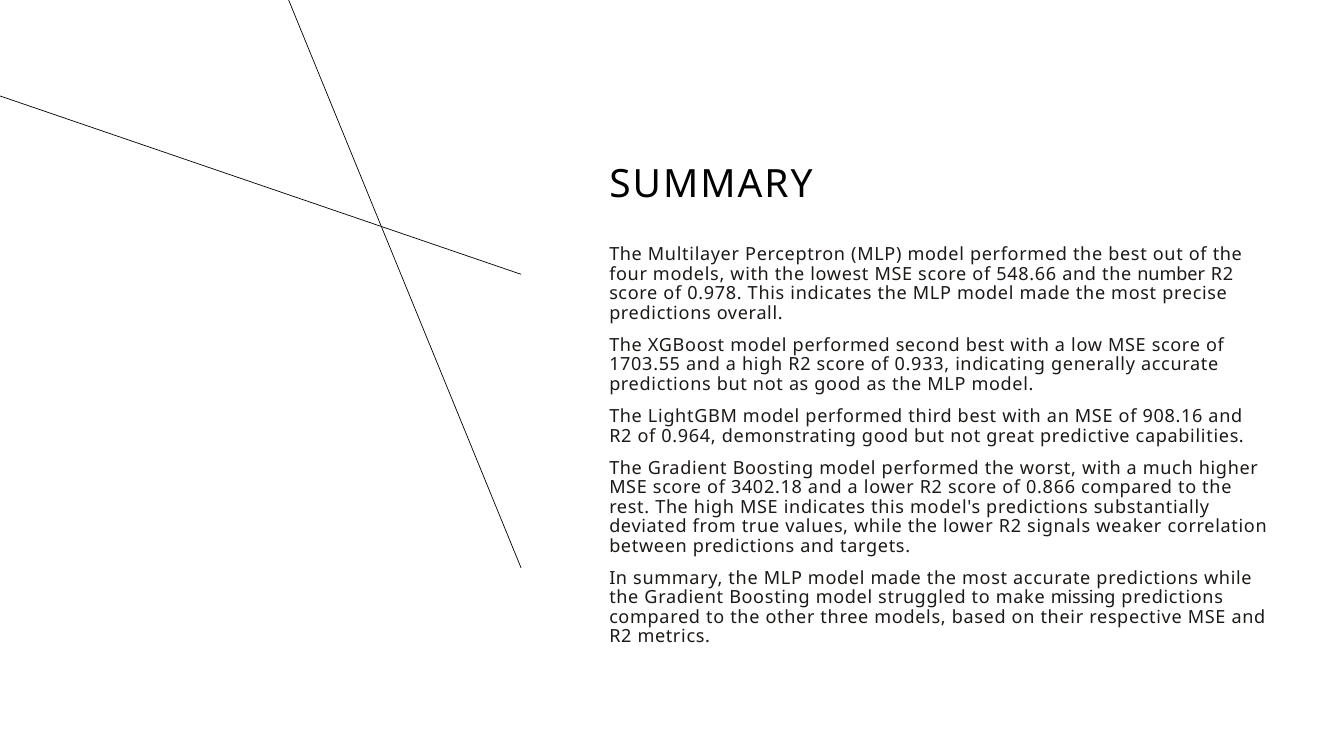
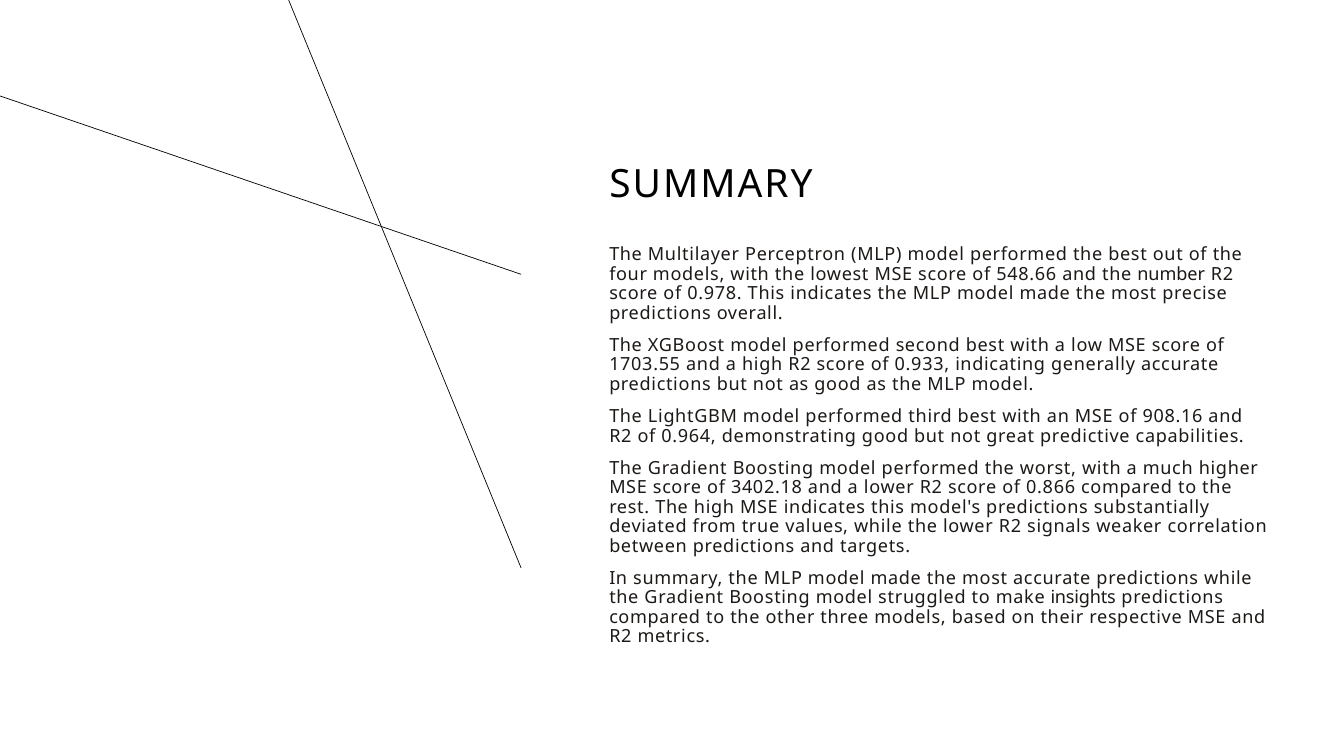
missing: missing -> insights (1083, 597)
